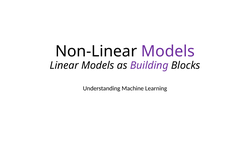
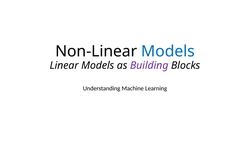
Models colour: purple -> blue (168, 51)
